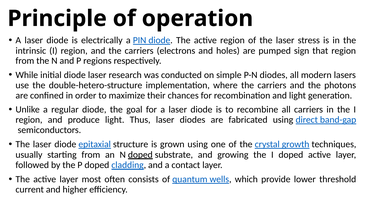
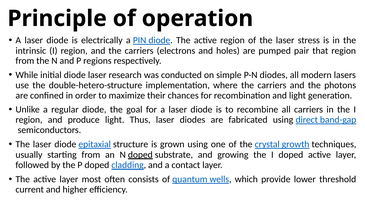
sign: sign -> pair (302, 51)
